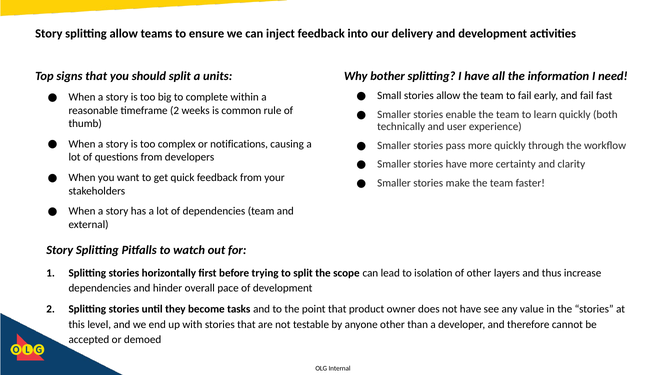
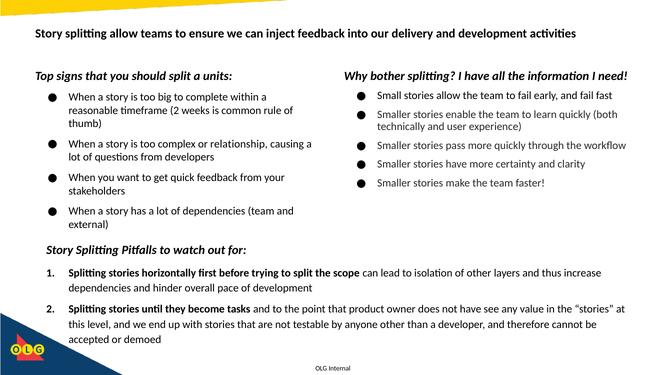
notifications: notifications -> relationship (239, 144)
